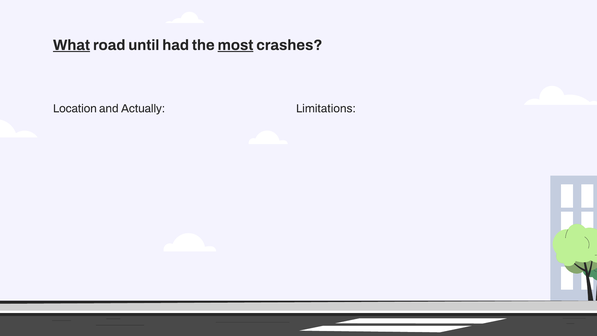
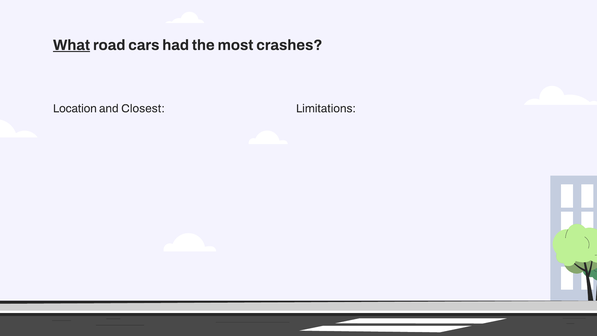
until: until -> cars (144, 45)
most underline: present -> none (235, 45)
Actually: Actually -> Closest (143, 108)
